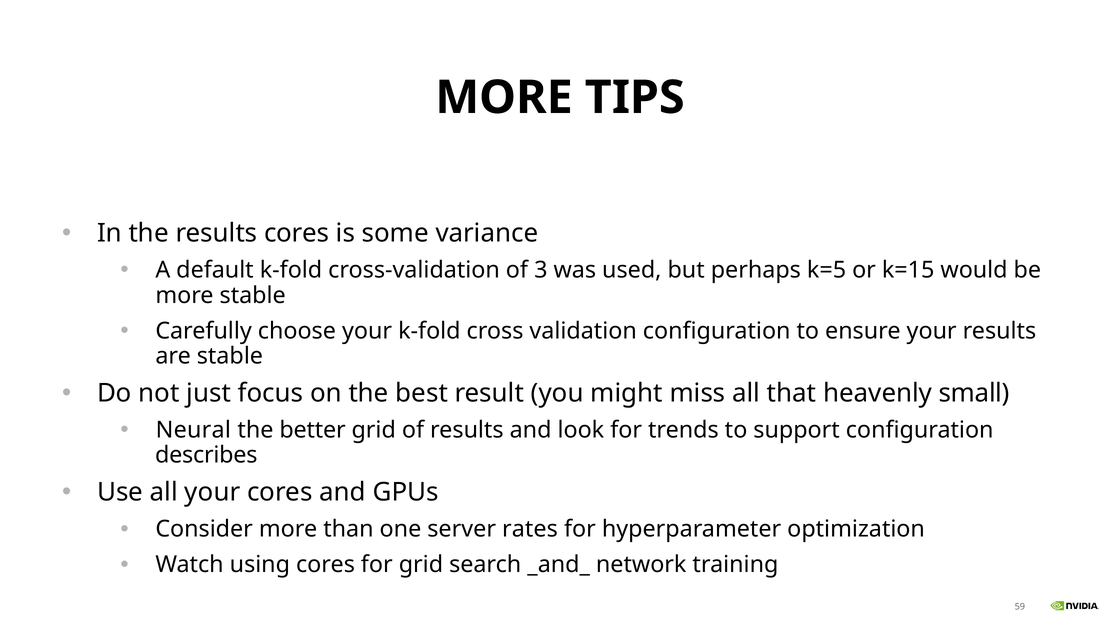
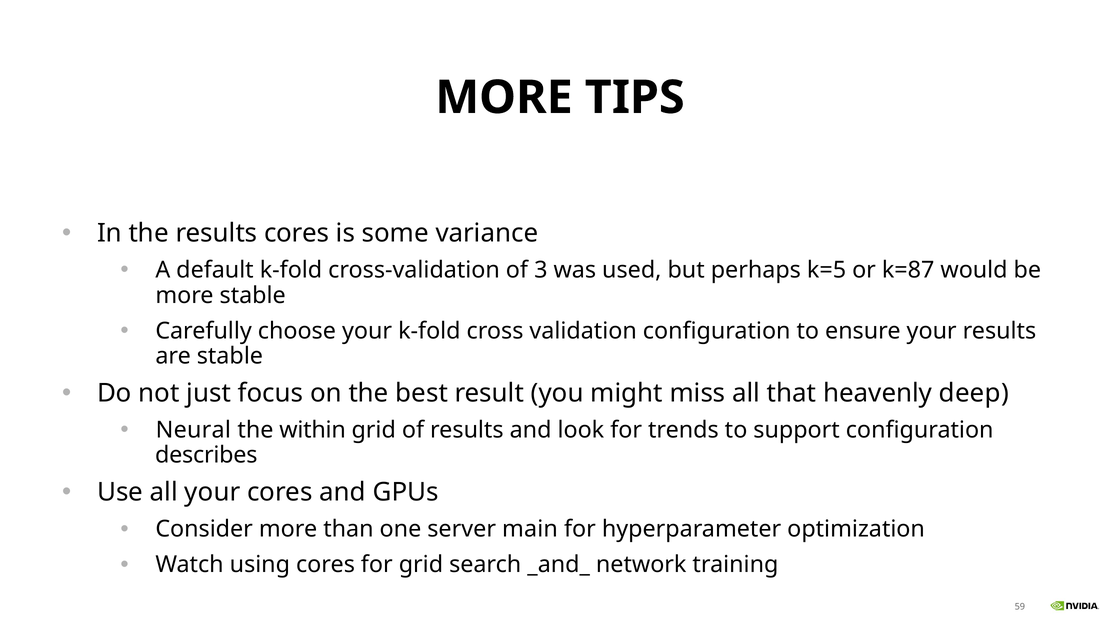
k=15: k=15 -> k=87 (908, 270)
small: small -> deep (974, 393)
better: better -> within (313, 430)
rates: rates -> main (530, 529)
